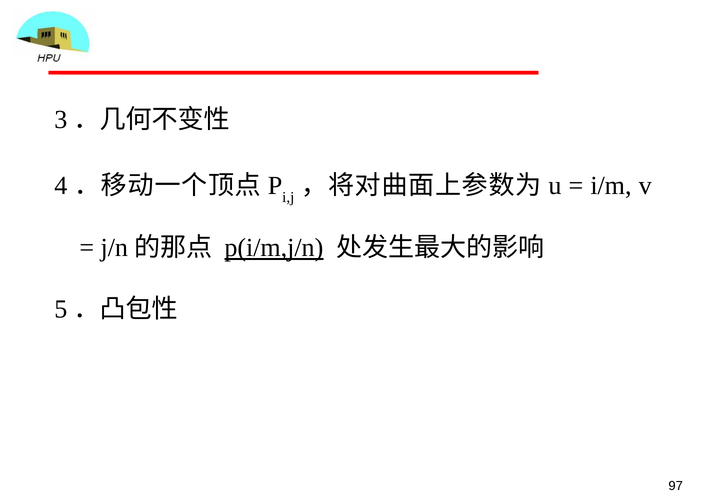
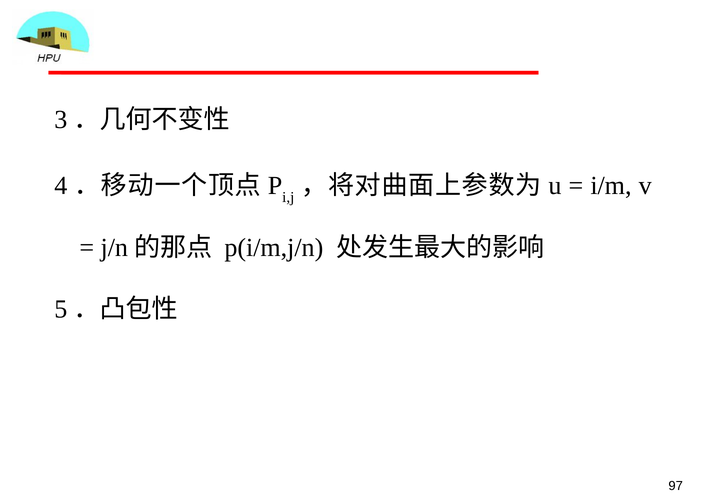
p(i/m,j/n underline: present -> none (274, 248)
